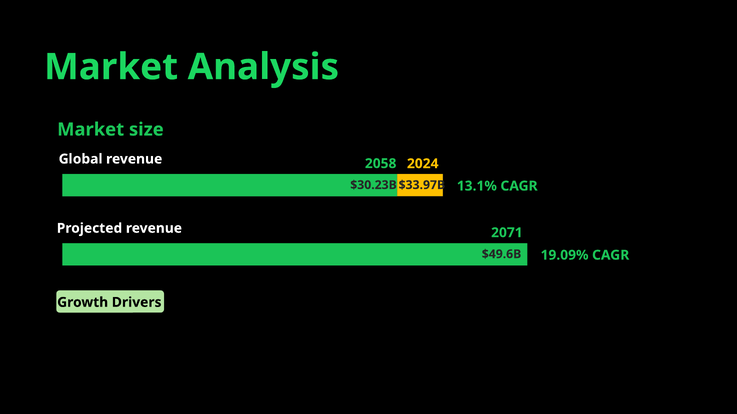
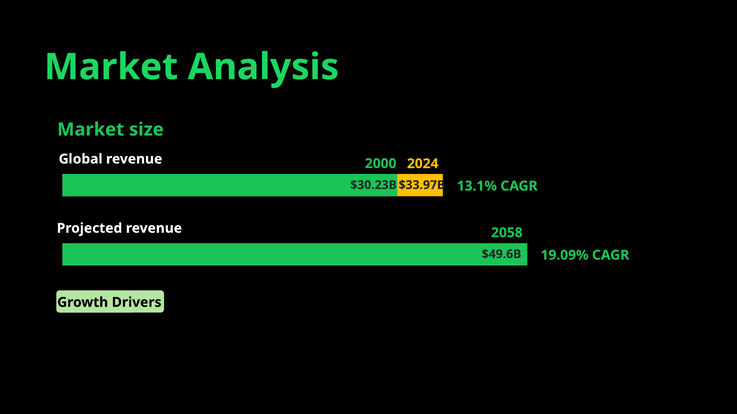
2058: 2058 -> 2000 (381, 164)
2071: 2071 -> 2058 (507, 233)
